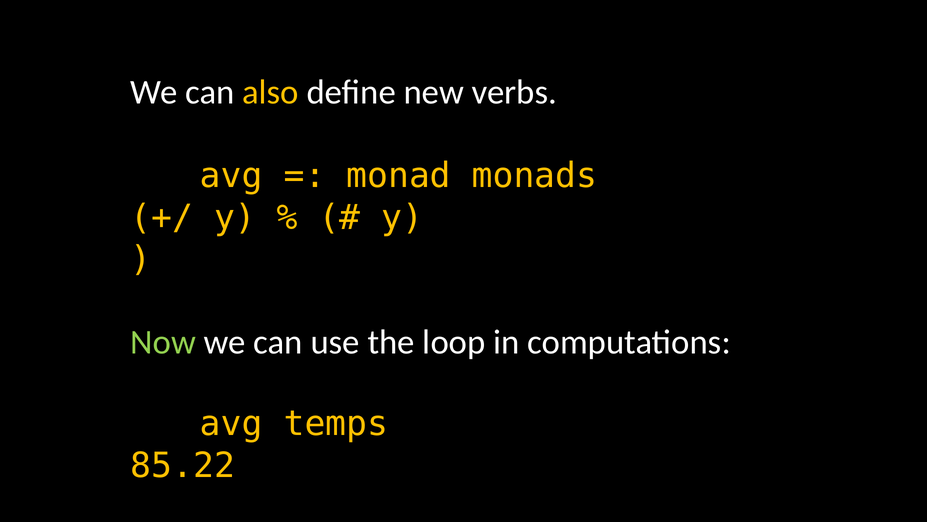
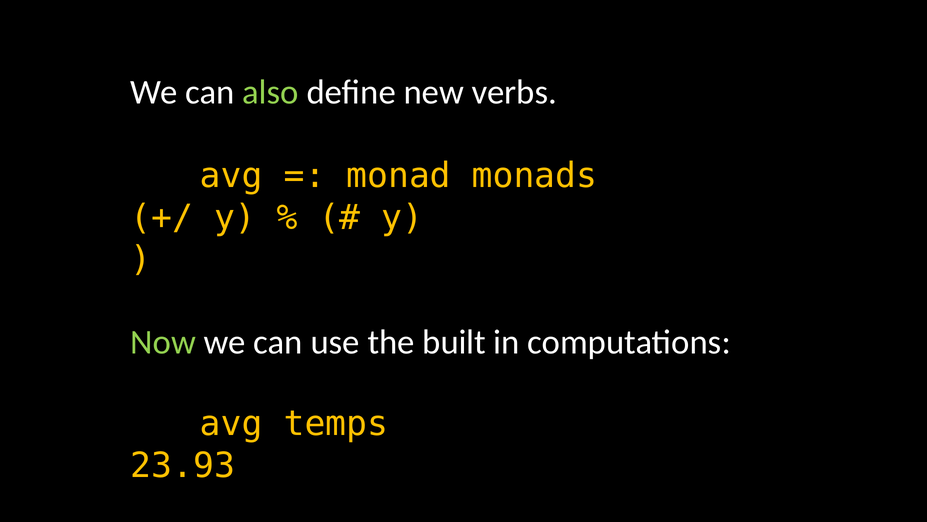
also colour: yellow -> light green (271, 92)
loop: loop -> built (454, 342)
85.22: 85.22 -> 23.93 (183, 465)
